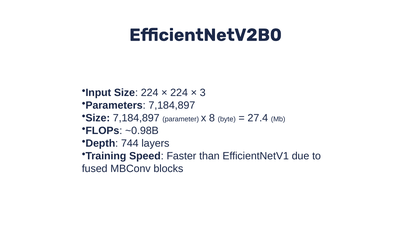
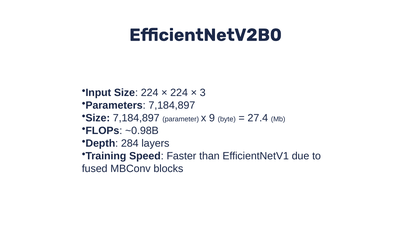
8: 8 -> 9 (212, 118)
744: 744 -> 284 (130, 143)
